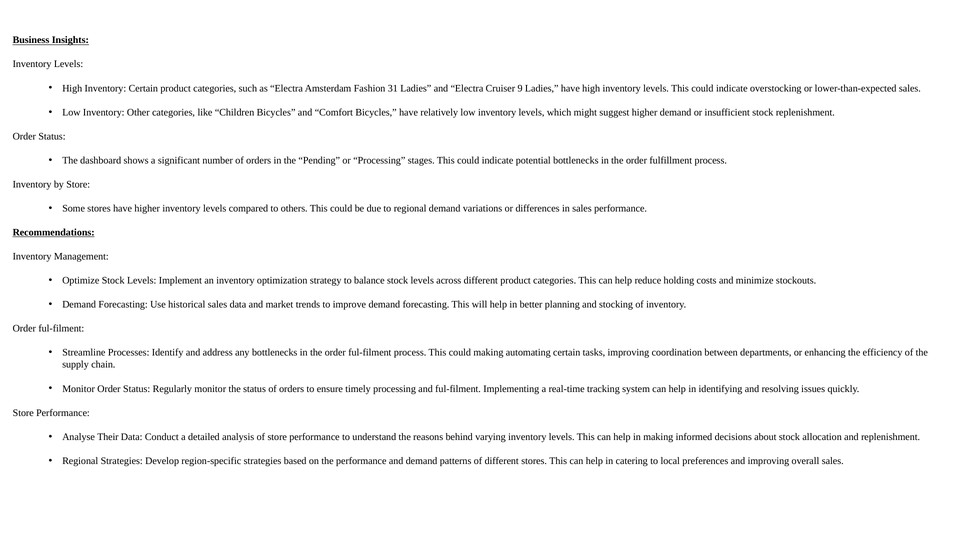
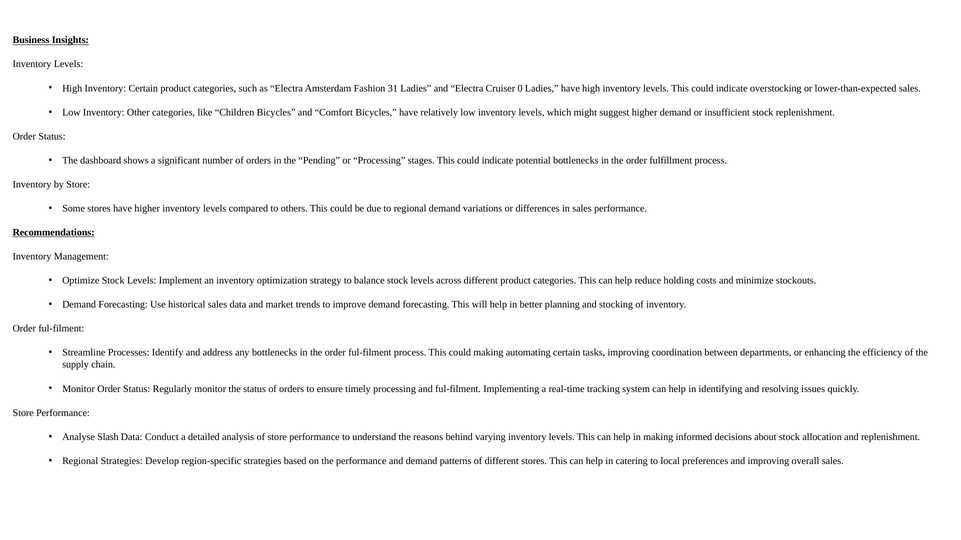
9: 9 -> 0 (520, 88)
Their: Their -> Slash (108, 437)
